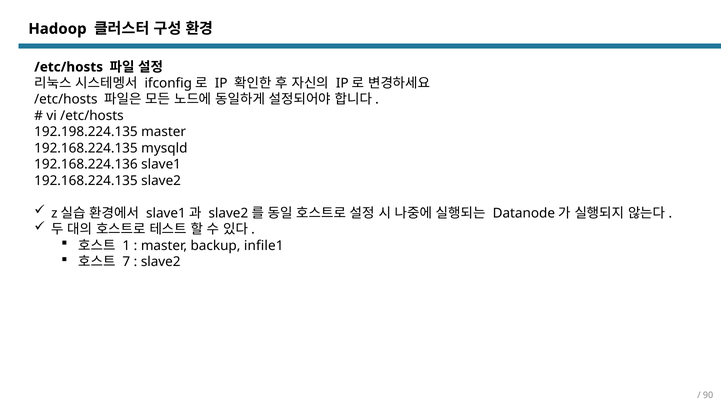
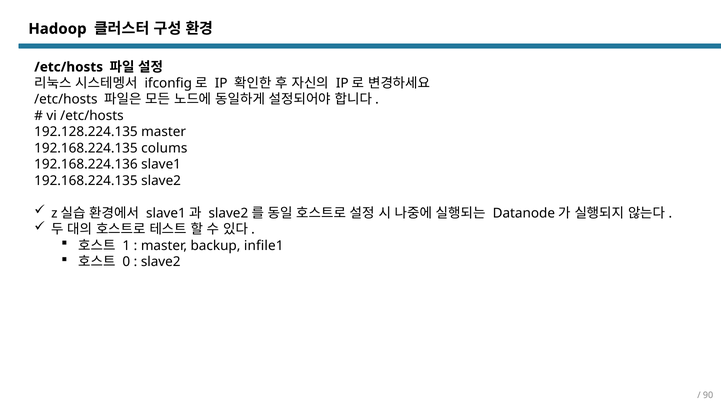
192.198.224.135: 192.198.224.135 -> 192.128.224.135 (86, 132)
mysqld: mysqld -> colums (164, 148)
7: 7 -> 0 (126, 262)
